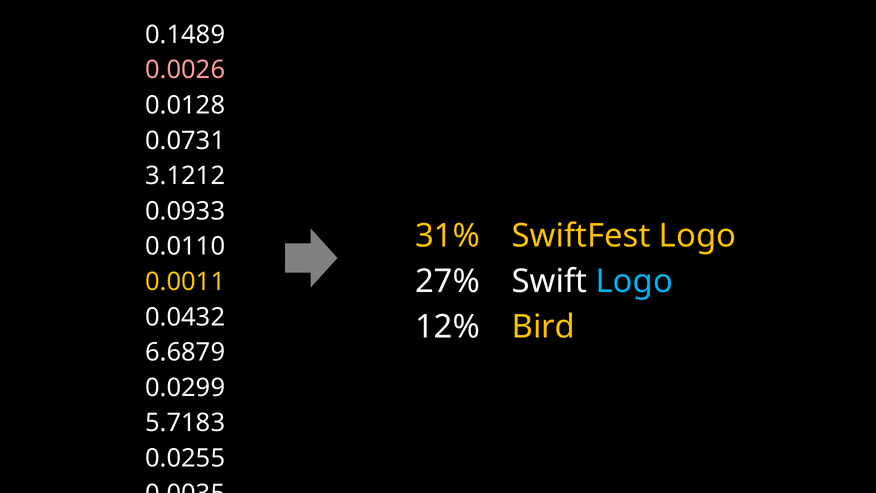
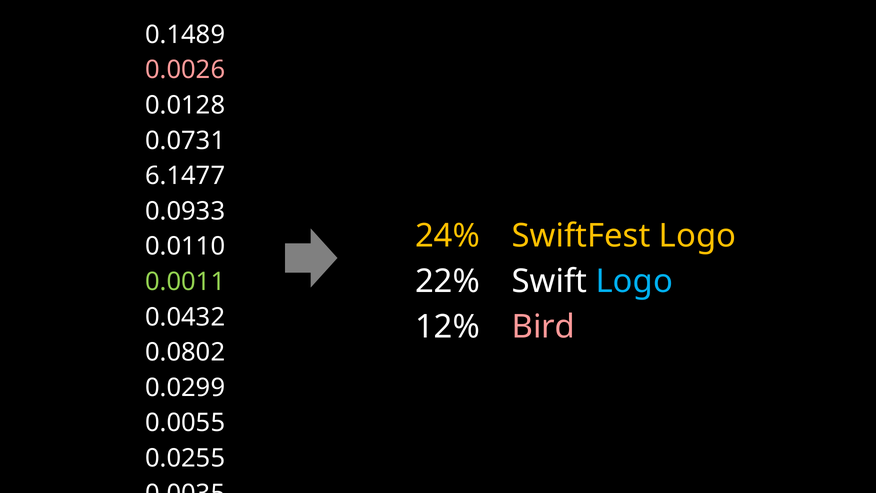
3.1212: 3.1212 -> 6.1477 (185, 176)
31%: 31% -> 24% (448, 236)
27%: 27% -> 22% (448, 281)
0.0011 colour: yellow -> light green (185, 282)
Bird colour: yellow -> pink (543, 327)
6.6879: 6.6879 -> 0.0802 (185, 352)
5.7183: 5.7183 -> 0.0055 (185, 423)
